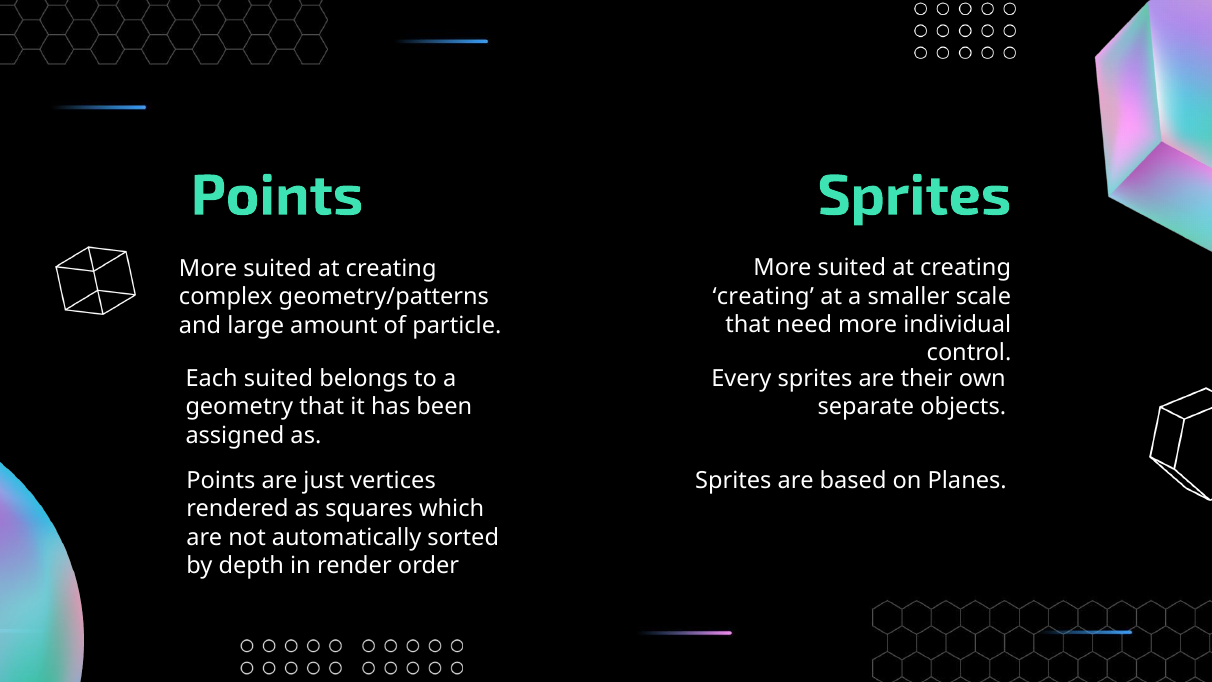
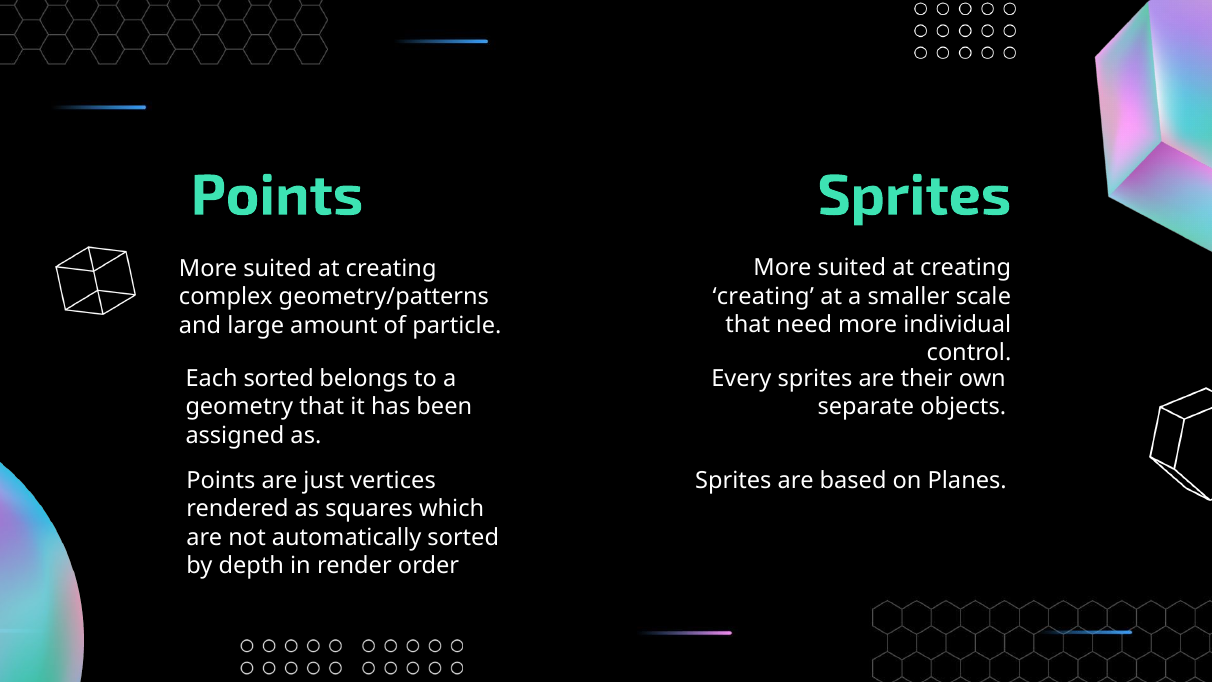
Each suited: suited -> sorted (279, 379)
